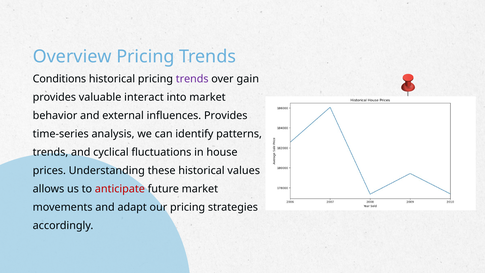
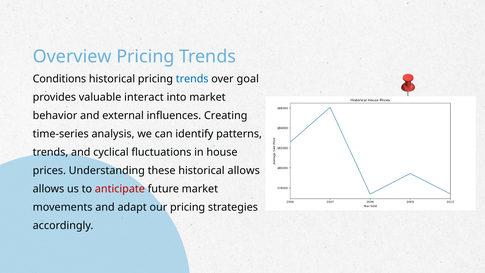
trends colour: purple -> blue (192, 79)
gain: gain -> goal (248, 79)
influences Provides: Provides -> Creating (226, 116)
historical values: values -> allows (244, 171)
